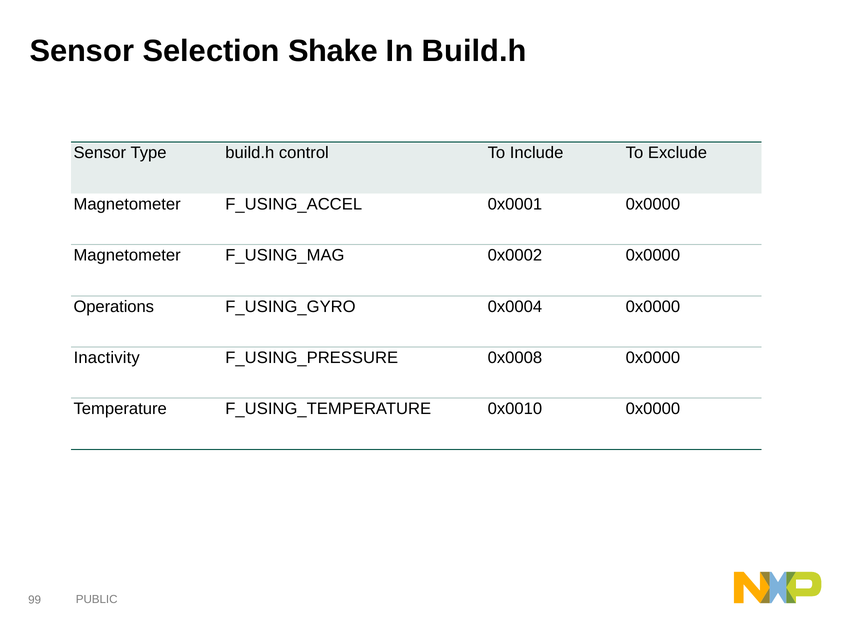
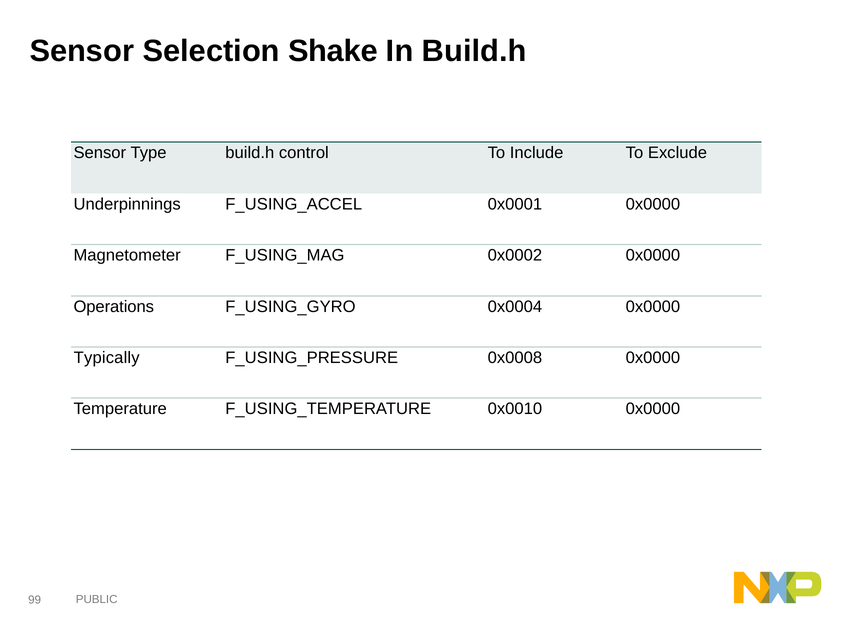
Magnetometer: Magnetometer -> Underpinnings (127, 204)
Inactivity: Inactivity -> Typically (107, 358)
